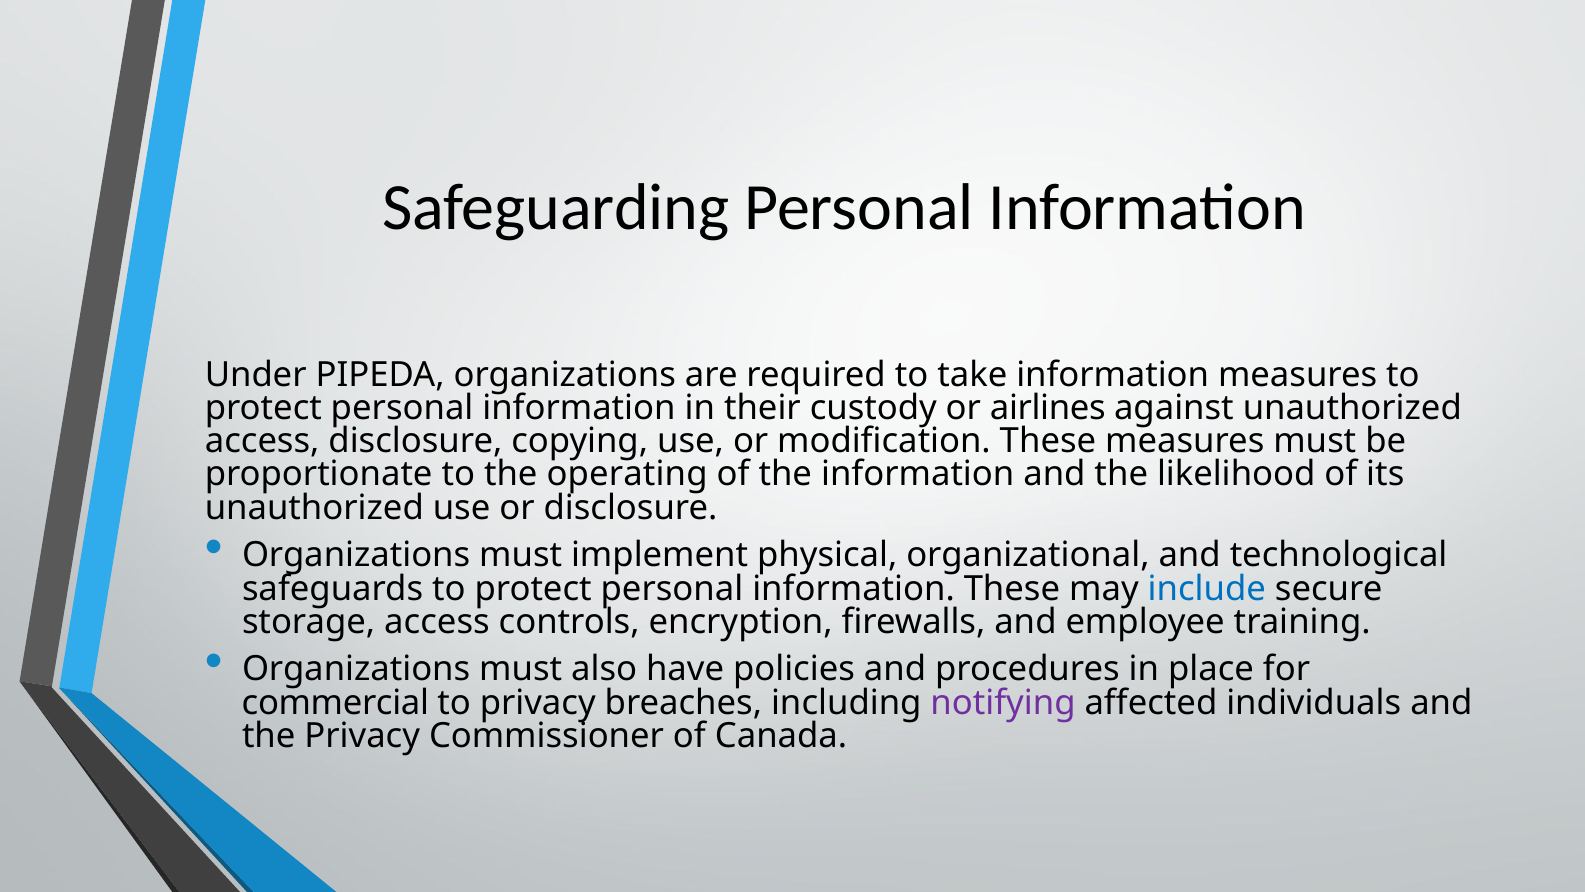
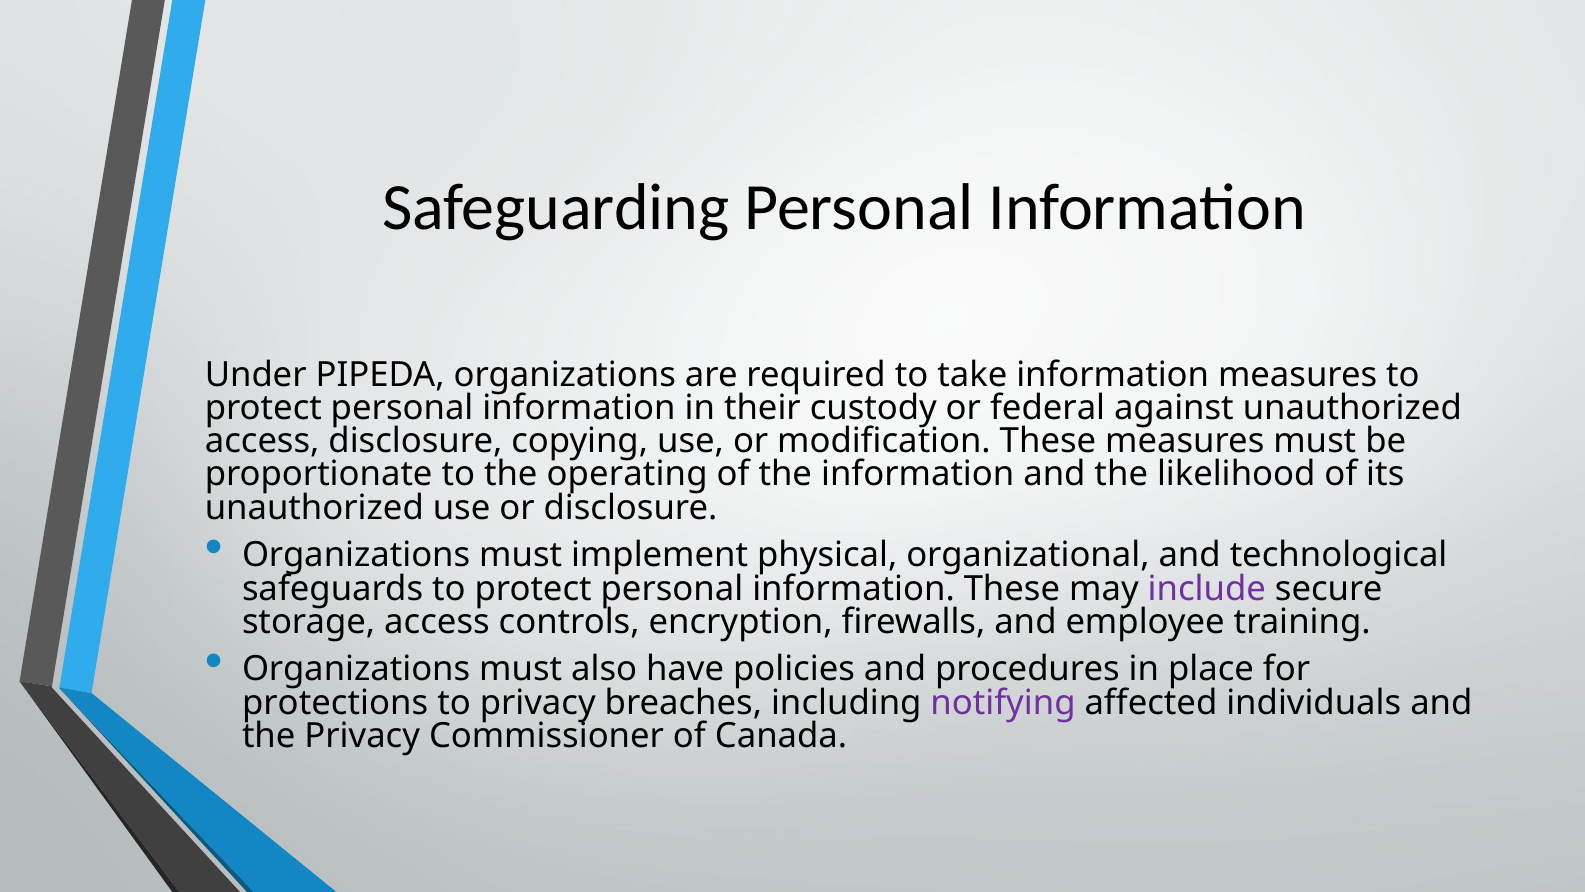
airlines: airlines -> federal (1048, 408)
include colour: blue -> purple (1207, 588)
commercial: commercial -> protections (335, 702)
